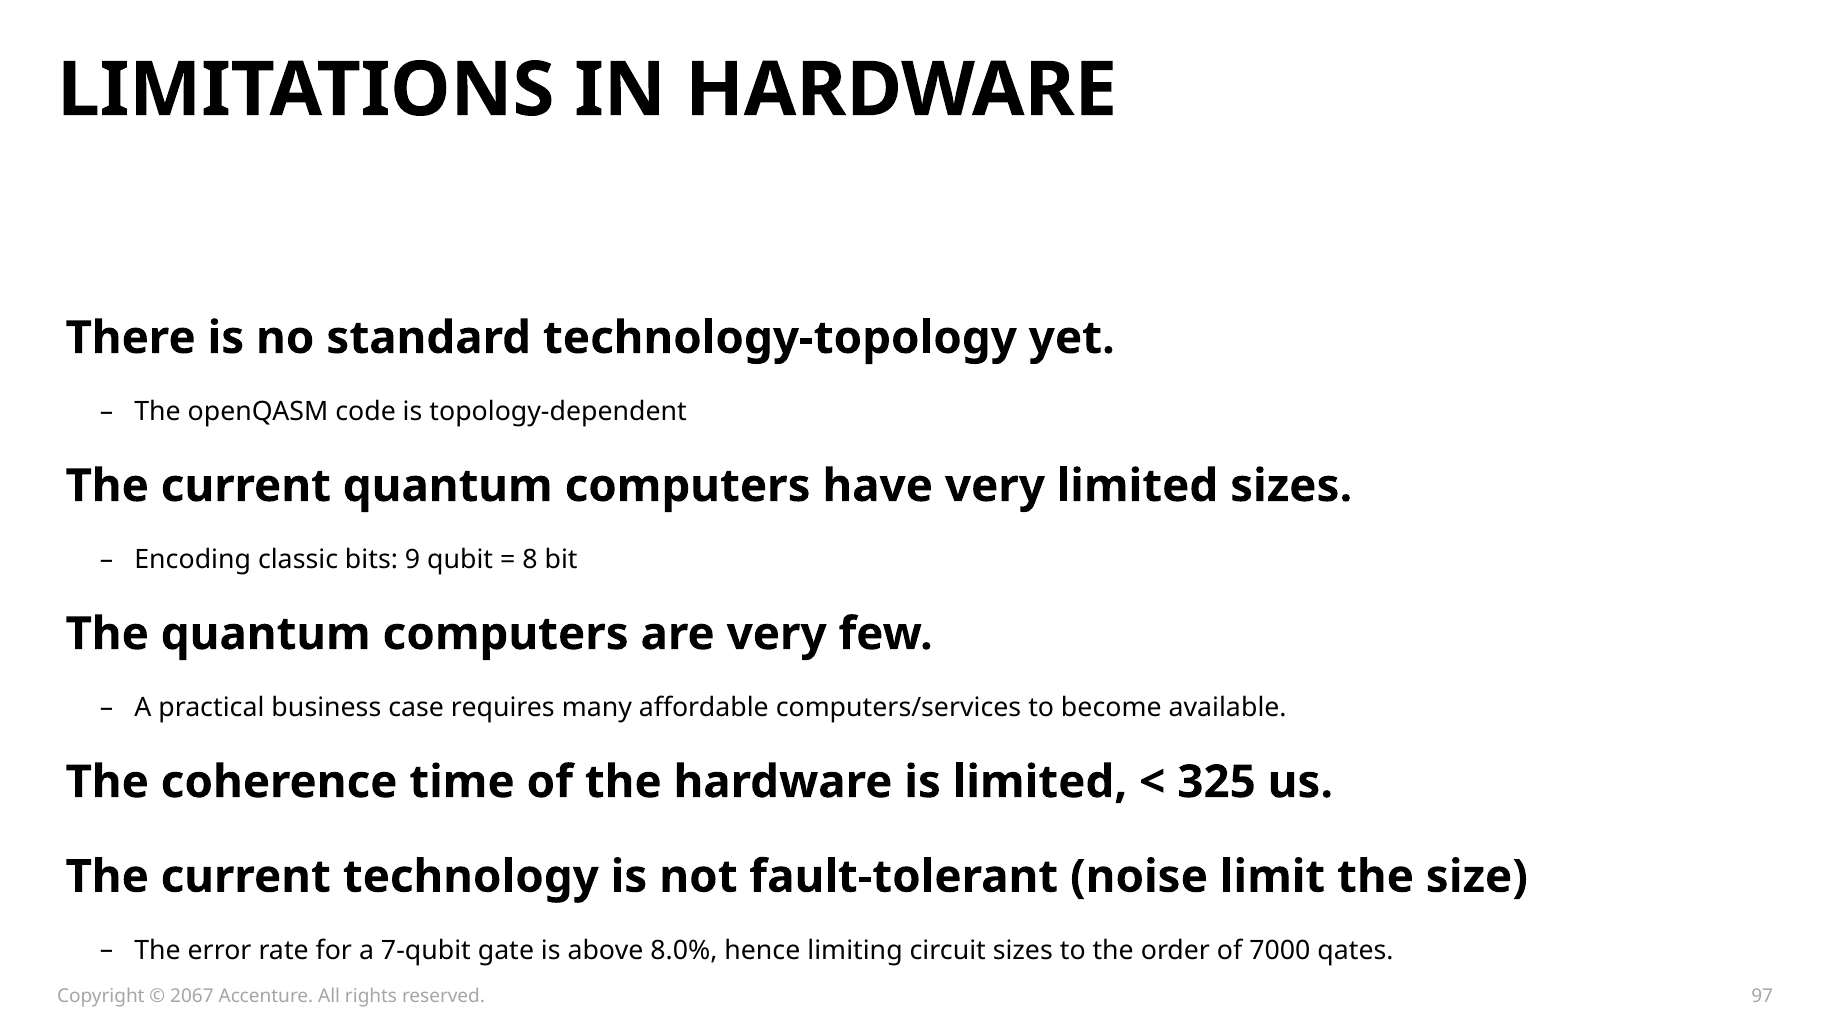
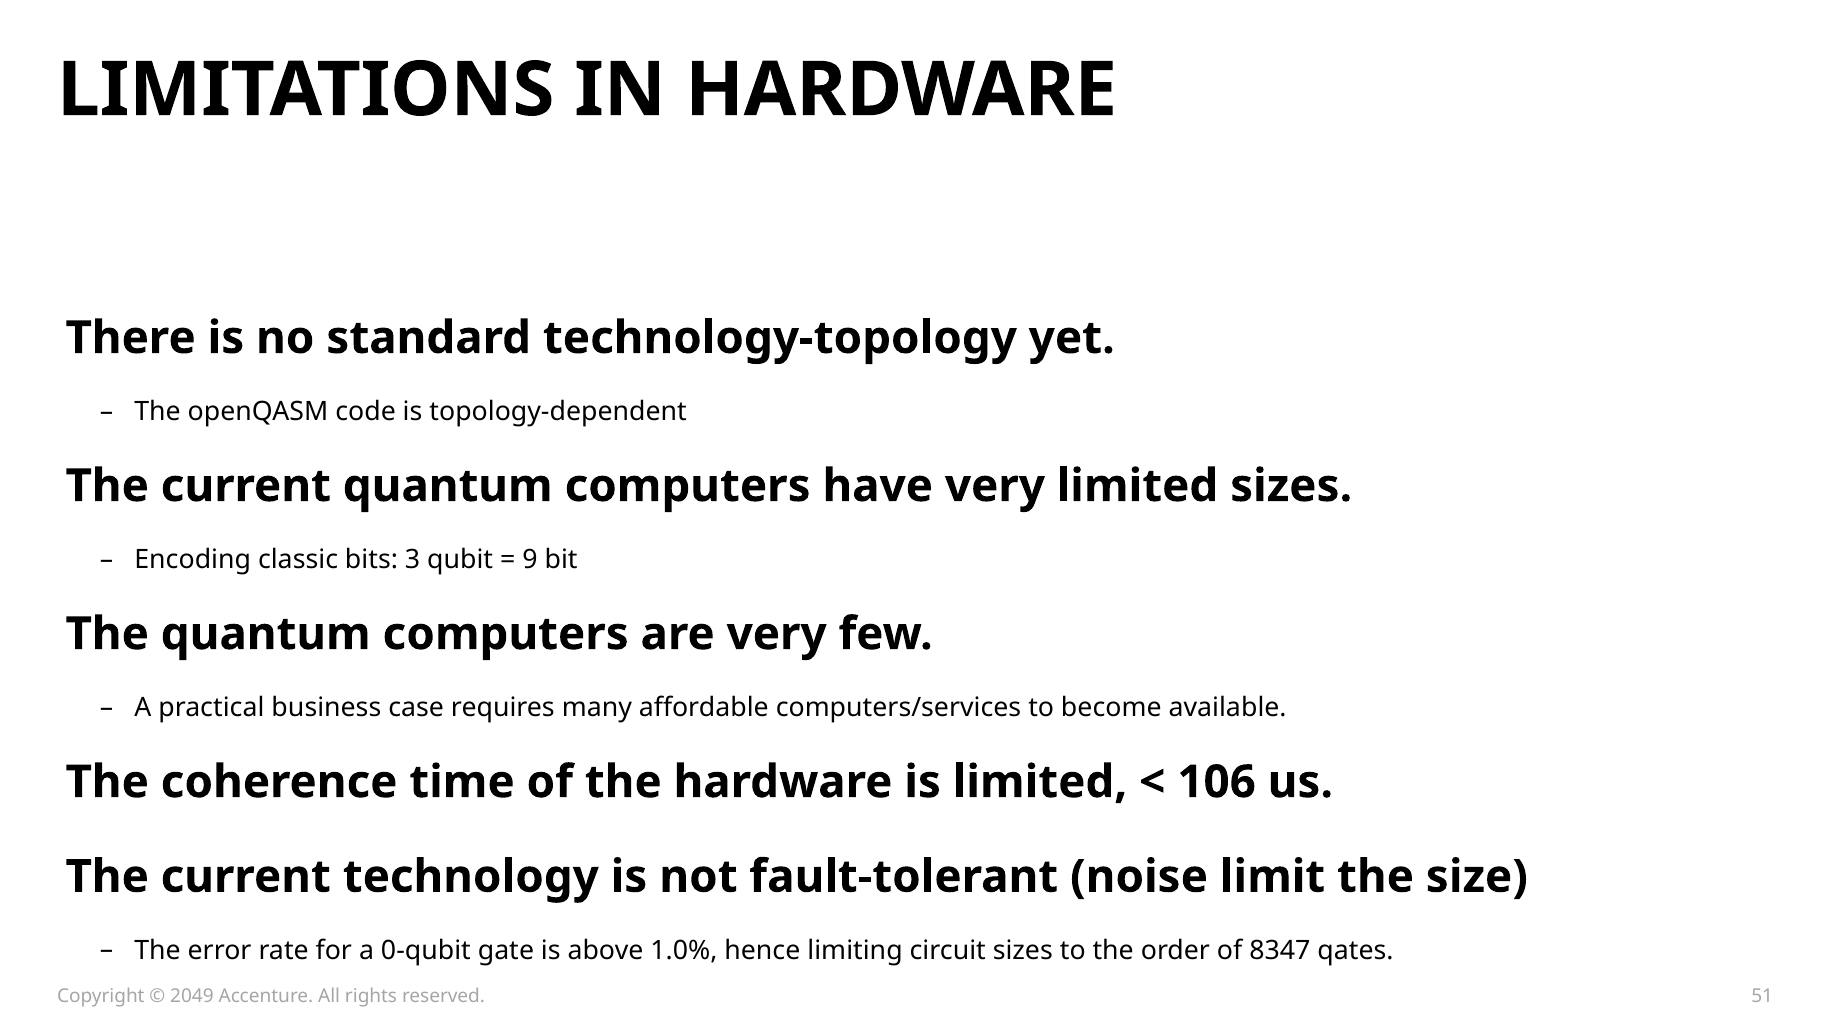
9: 9 -> 3 (413, 560)
8: 8 -> 9 (530, 560)
325: 325 -> 106 (1217, 782)
7-qubit: 7-qubit -> 0-qubit (426, 951)
8.0%: 8.0% -> 1.0% (684, 951)
7000: 7000 -> 8347 (1280, 951)
2067: 2067 -> 2049 (192, 996)
97: 97 -> 51 (1762, 996)
